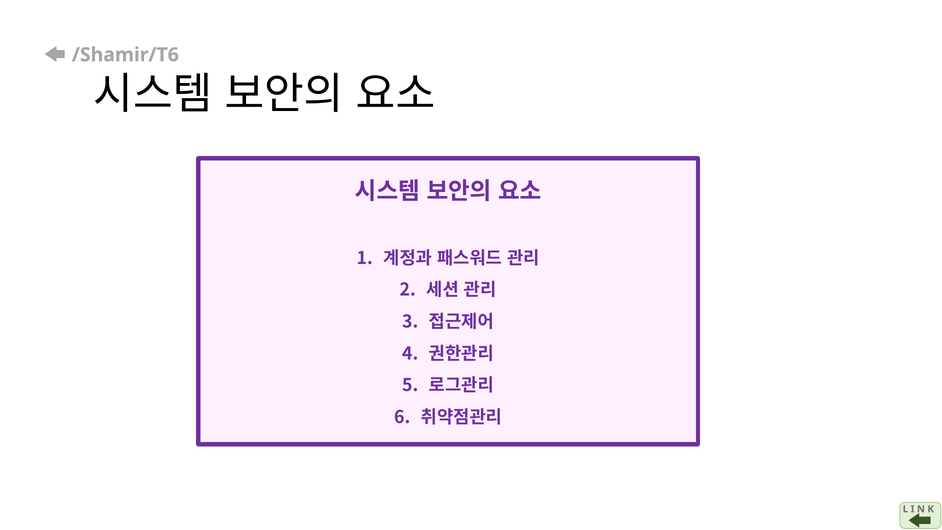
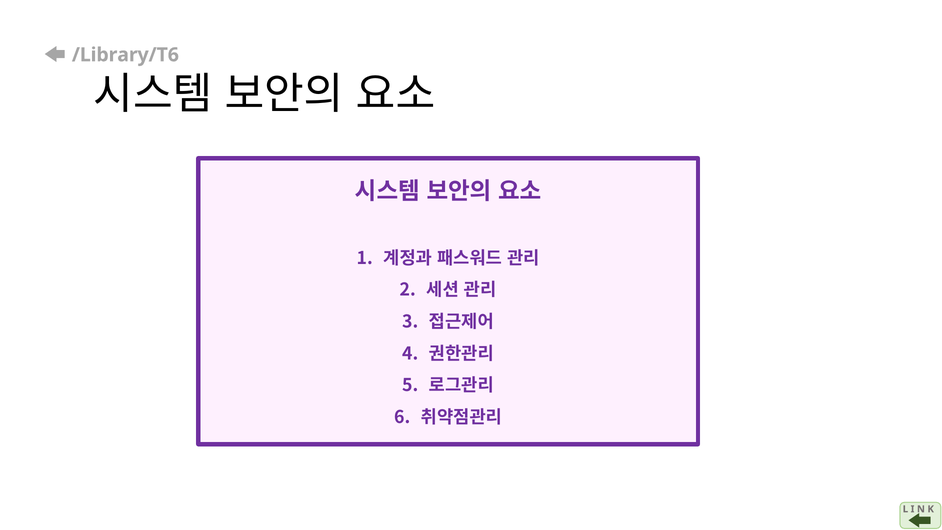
/Shamir/T6: /Shamir/T6 -> /Library/T6 (125, 55)
